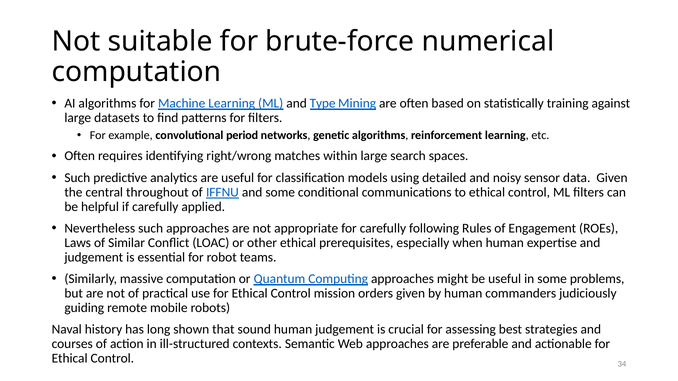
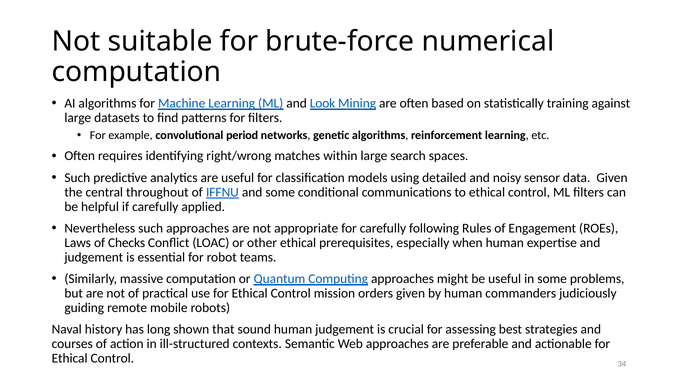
Type: Type -> Look (323, 104)
Similar: Similar -> Checks (127, 243)
